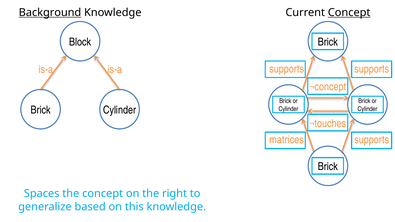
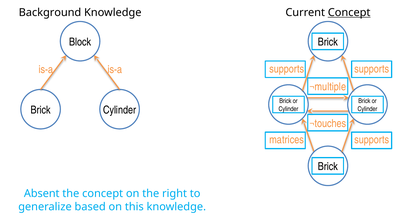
Background underline: present -> none (50, 13)
¬concept: ¬concept -> ¬multiple (328, 87)
Spaces: Spaces -> Absent (42, 194)
